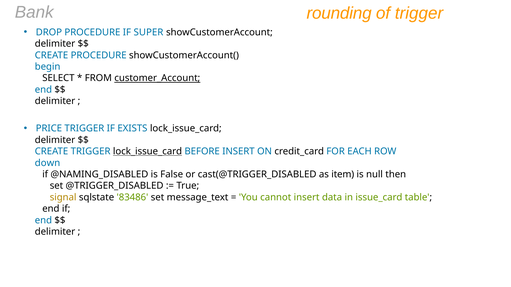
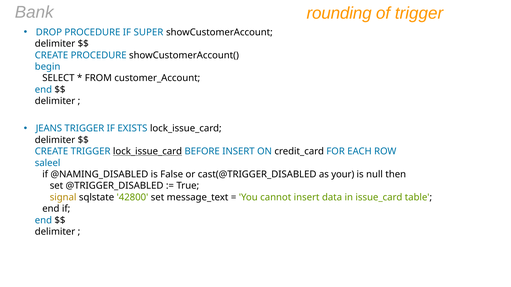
customer_Account underline: present -> none (157, 78)
PRICE: PRICE -> JEANS (49, 129)
down: down -> saleel (48, 163)
item: item -> your (343, 175)
83486: 83486 -> 42800 (132, 198)
